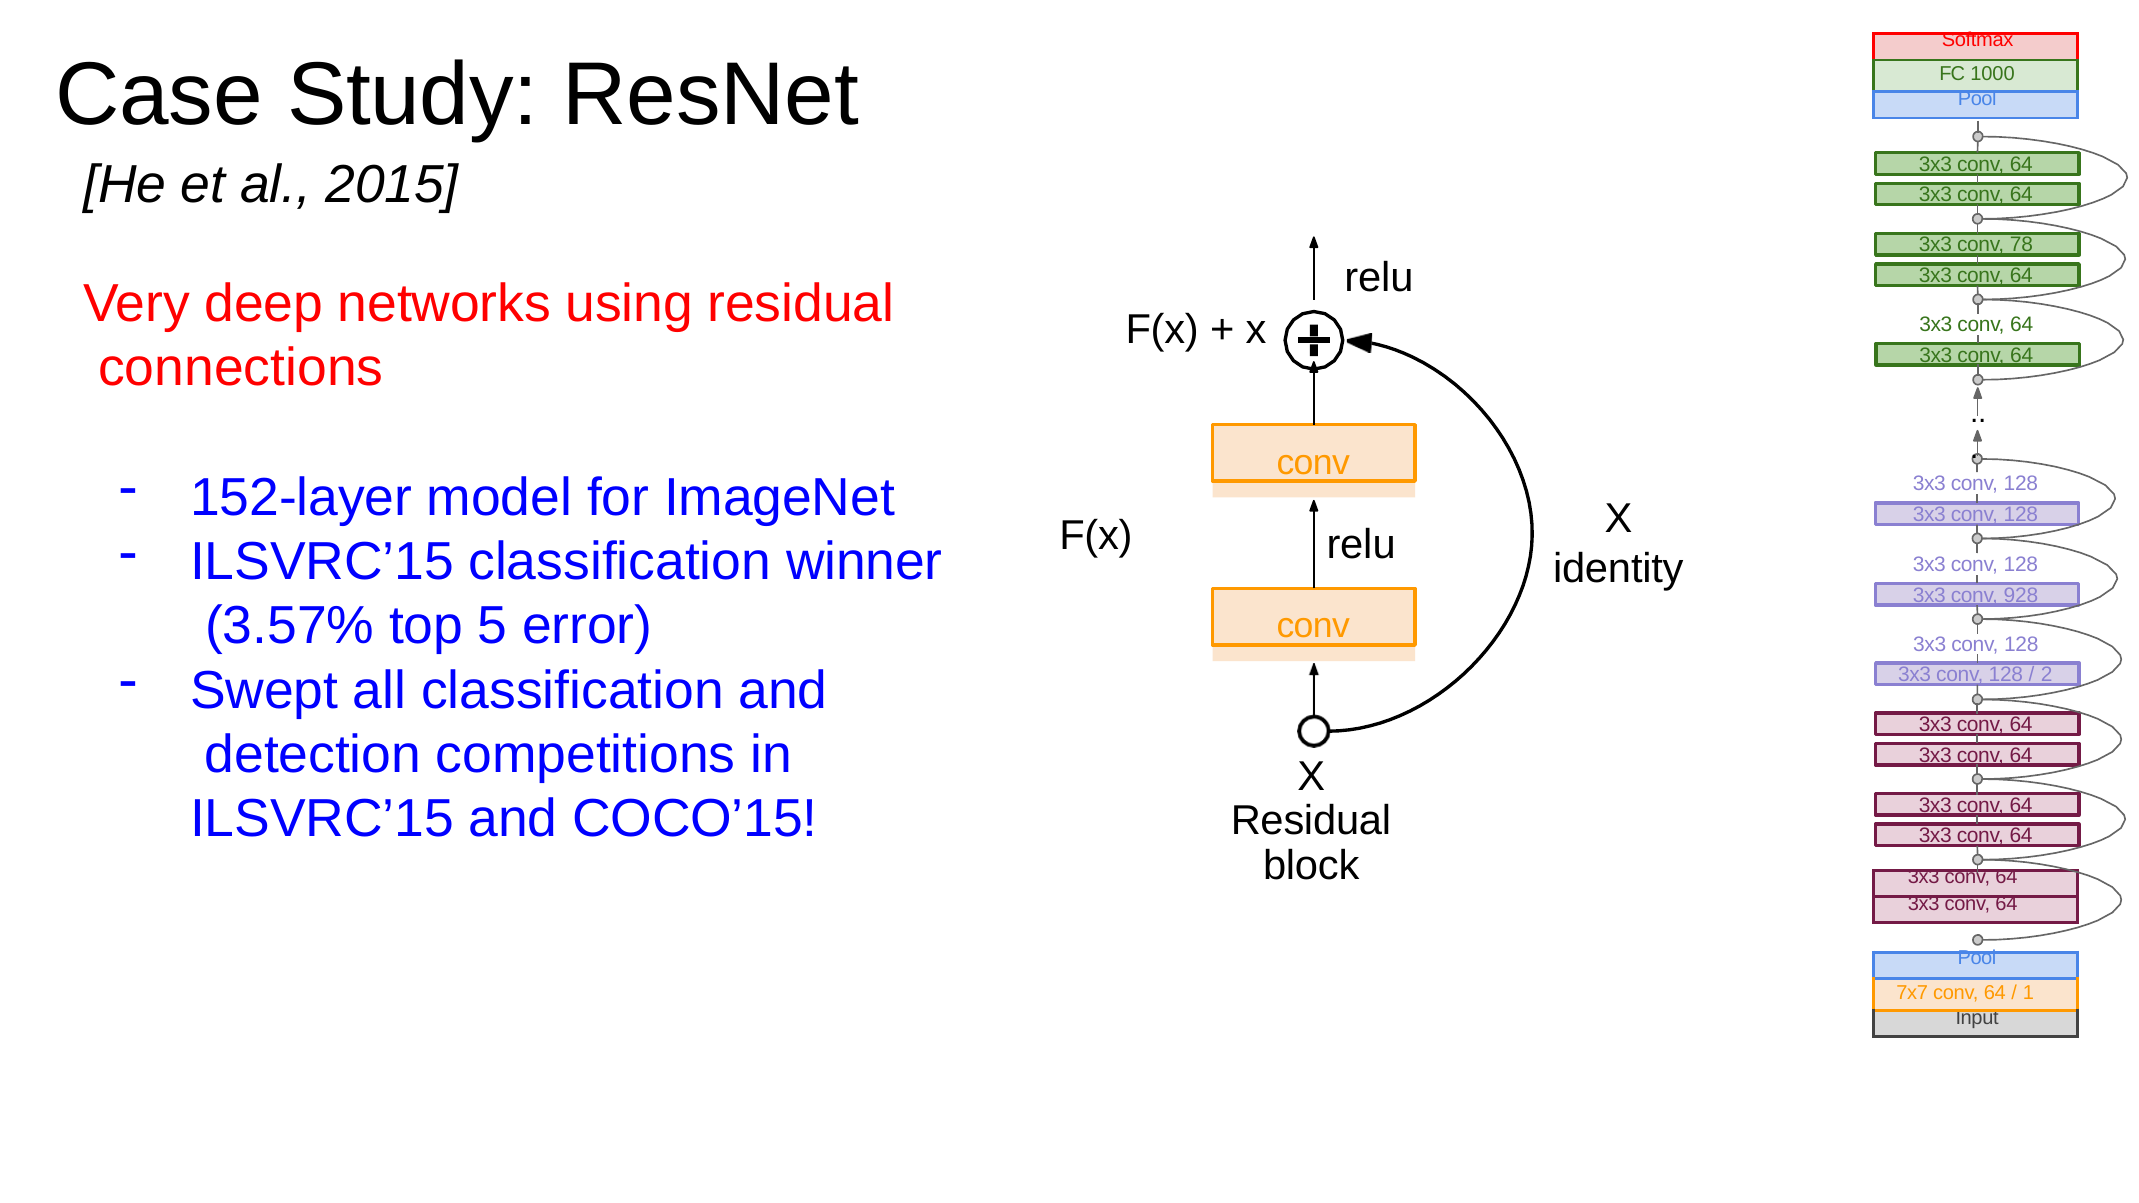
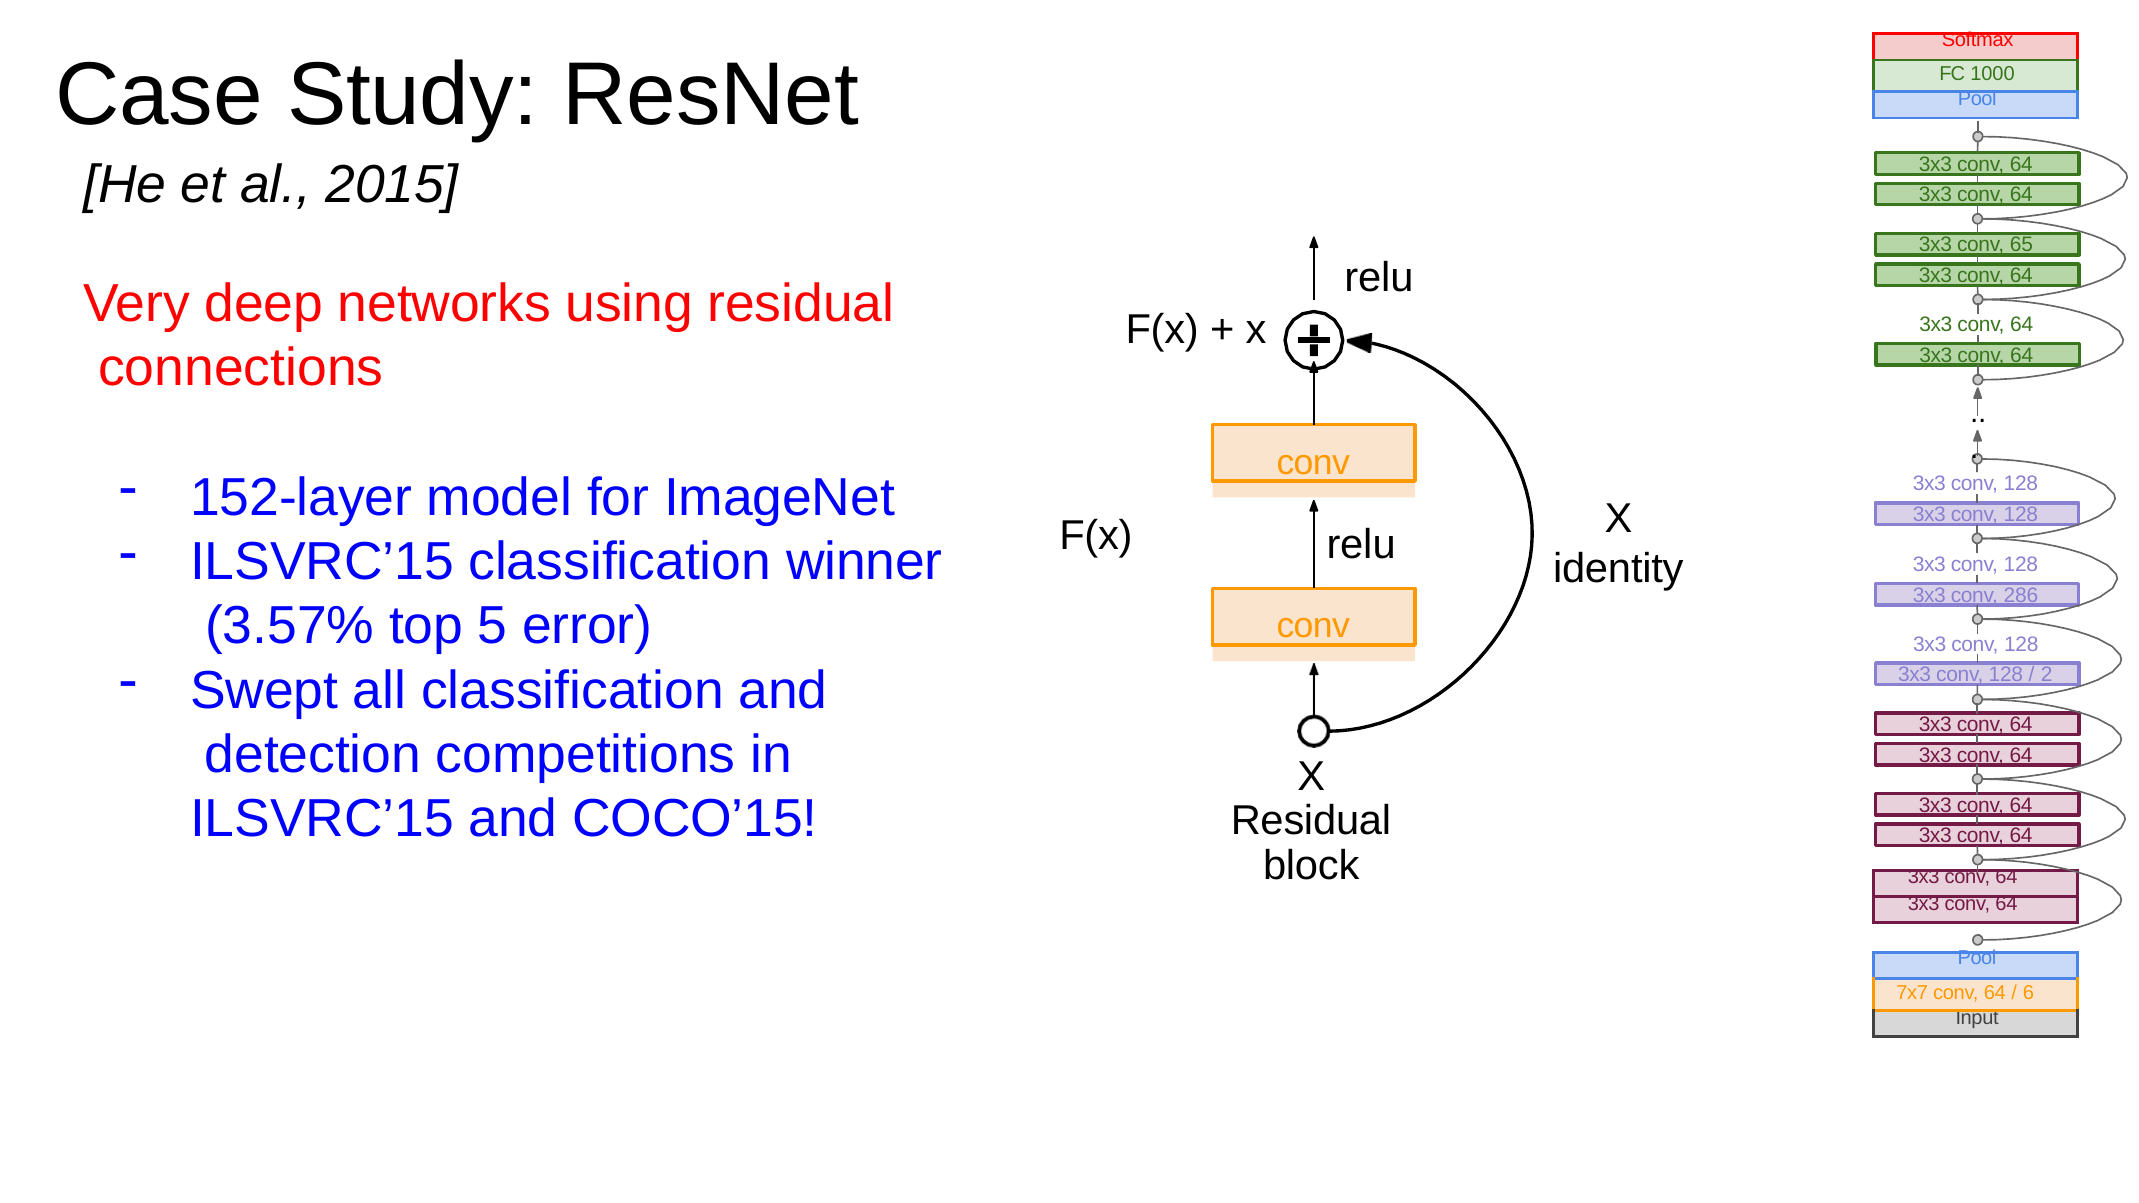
78: 78 -> 65 (2021, 245)
928: 928 -> 286 (2021, 595)
1: 1 -> 6 (2028, 993)
